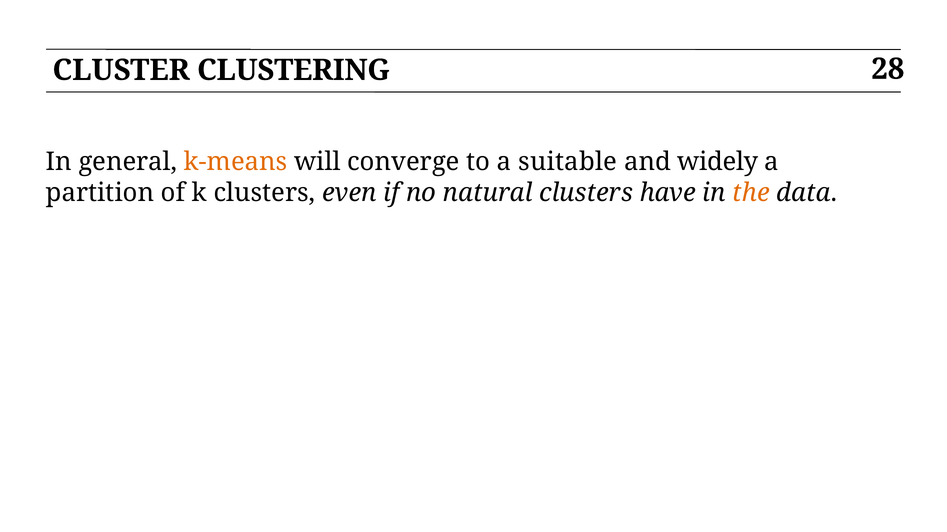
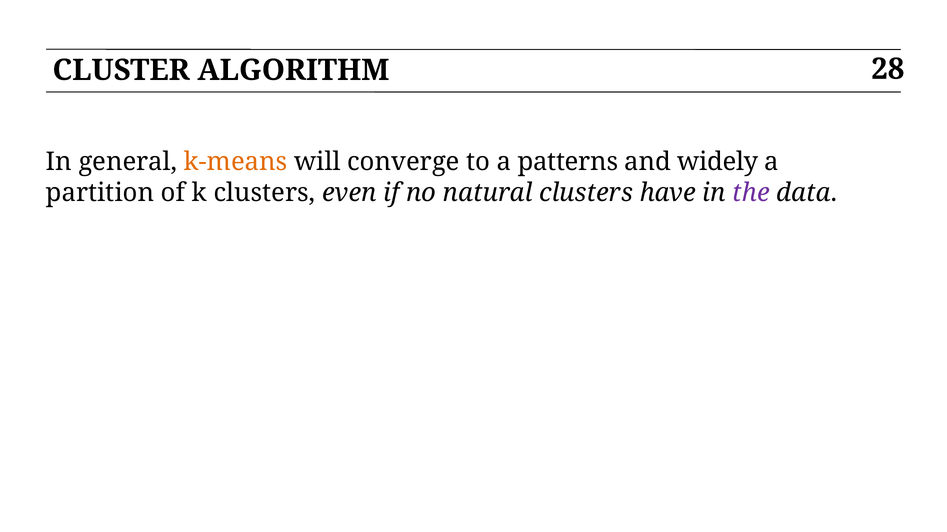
CLUSTERING: CLUSTERING -> ALGORITHM (293, 70)
suitable: suitable -> patterns (568, 162)
the colour: orange -> purple (751, 193)
